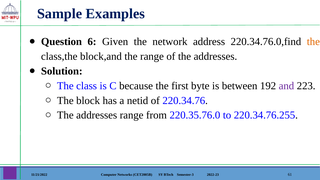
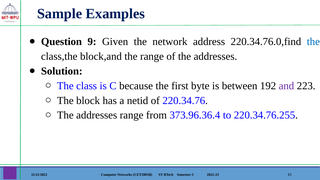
6: 6 -> 9 (92, 42)
the colour: orange -> blue (313, 42)
220.35.76.0: 220.35.76.0 -> 373.96.36.4 (195, 115)
